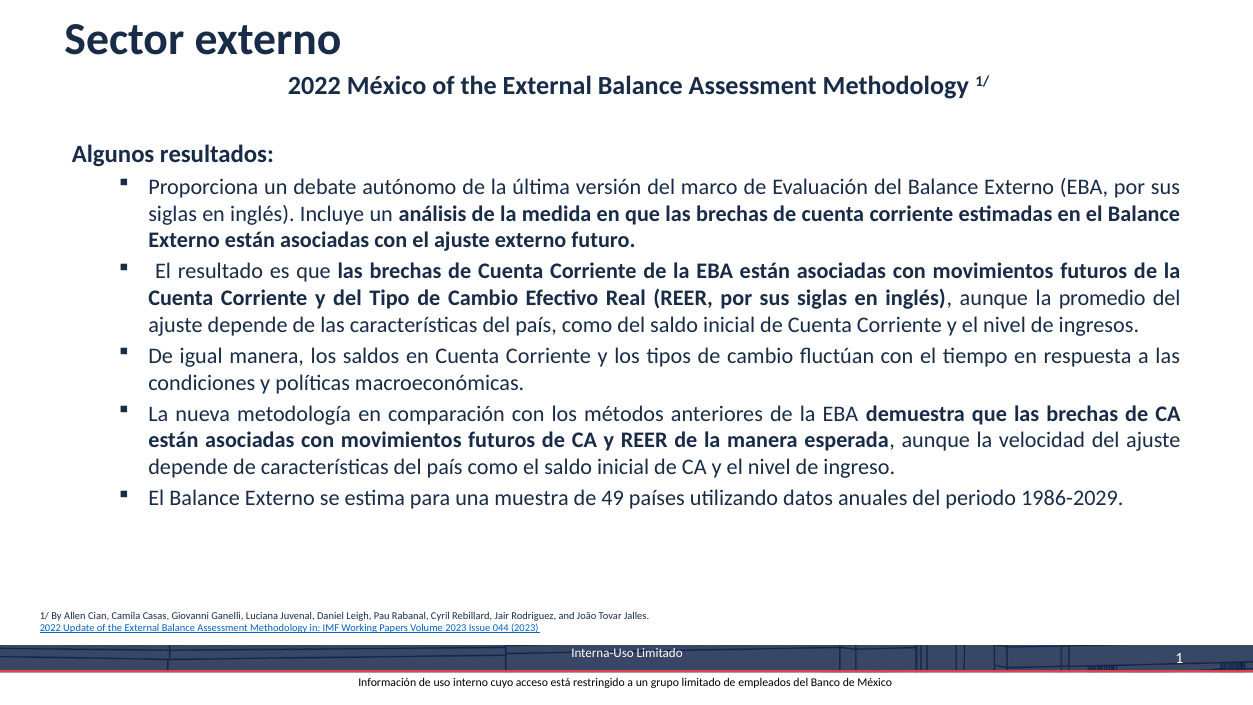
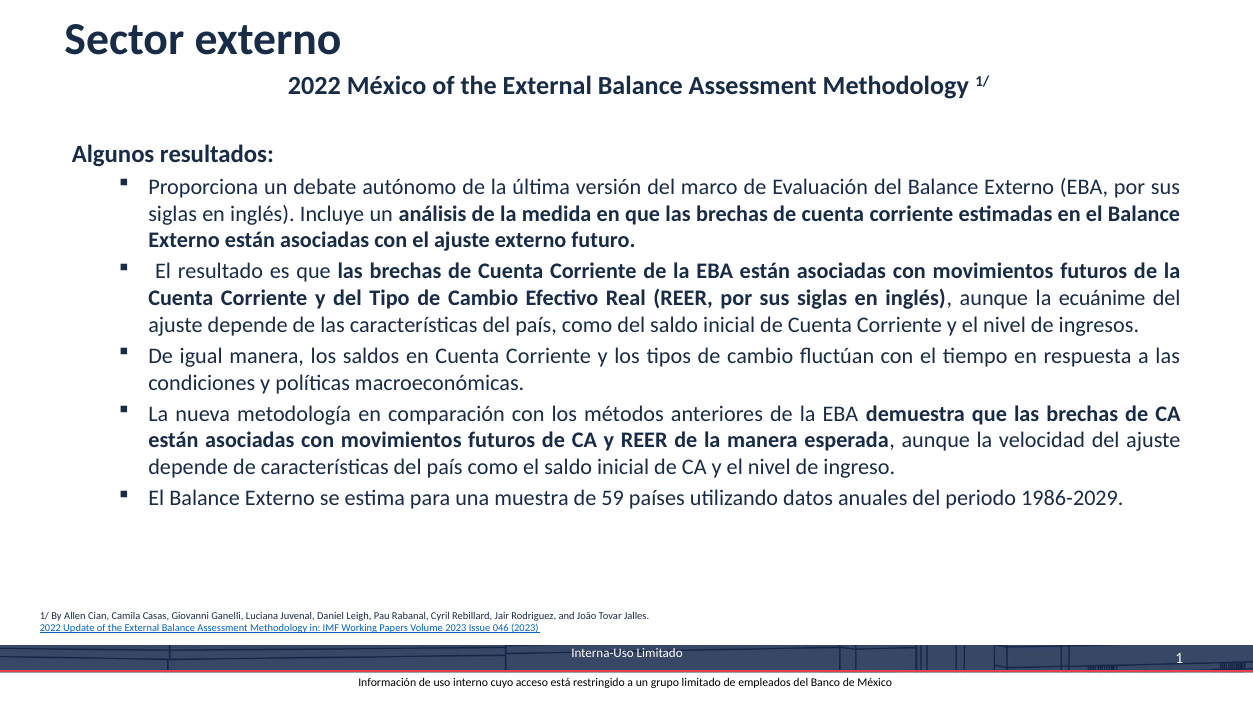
promedio: promedio -> ecuánime (1102, 298)
49: 49 -> 59 (613, 498)
044: 044 -> 046 (501, 628)
